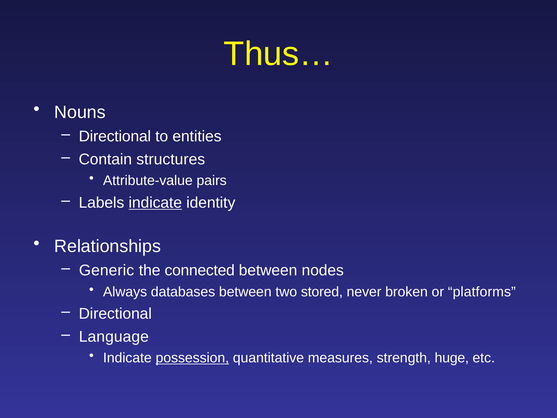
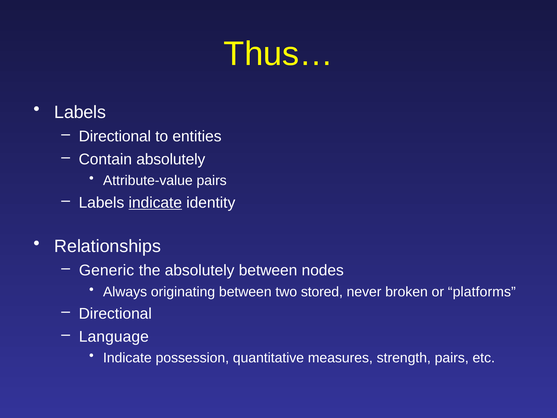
Nouns: Nouns -> Labels (80, 112)
Contain structures: structures -> absolutely (171, 159)
the connected: connected -> absolutely (200, 270)
databases: databases -> originating (183, 292)
possession underline: present -> none (192, 358)
strength huge: huge -> pairs (452, 358)
